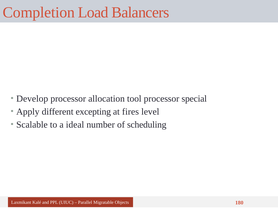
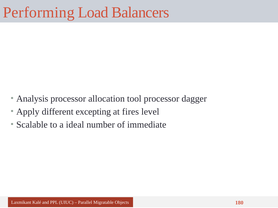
Completion: Completion -> Performing (39, 12)
Develop: Develop -> Analysis (32, 99)
special: special -> dagger (194, 99)
scheduling: scheduling -> immediate (147, 125)
